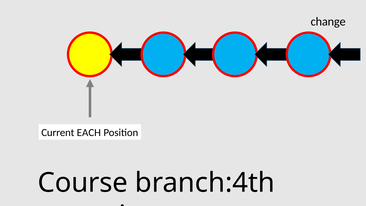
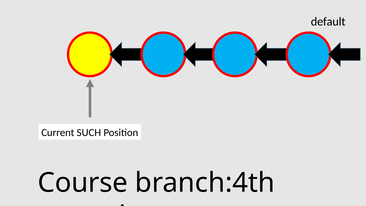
change: change -> default (328, 22)
EACH: EACH -> SUCH (89, 133)
